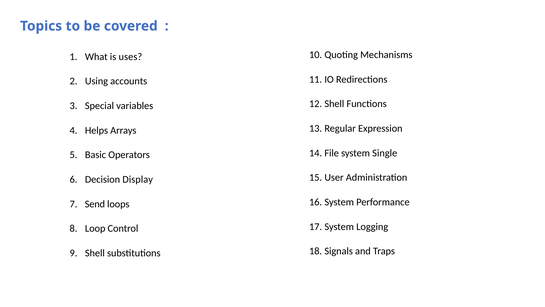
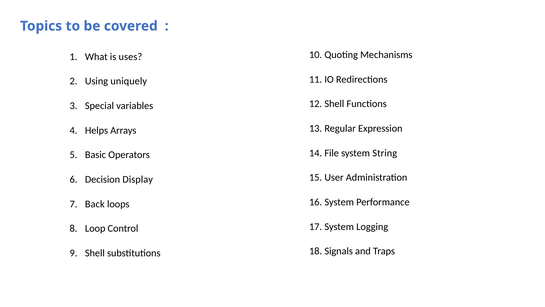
accounts: accounts -> uniquely (129, 81)
Single: Single -> String (385, 153)
Send: Send -> Back (95, 204)
